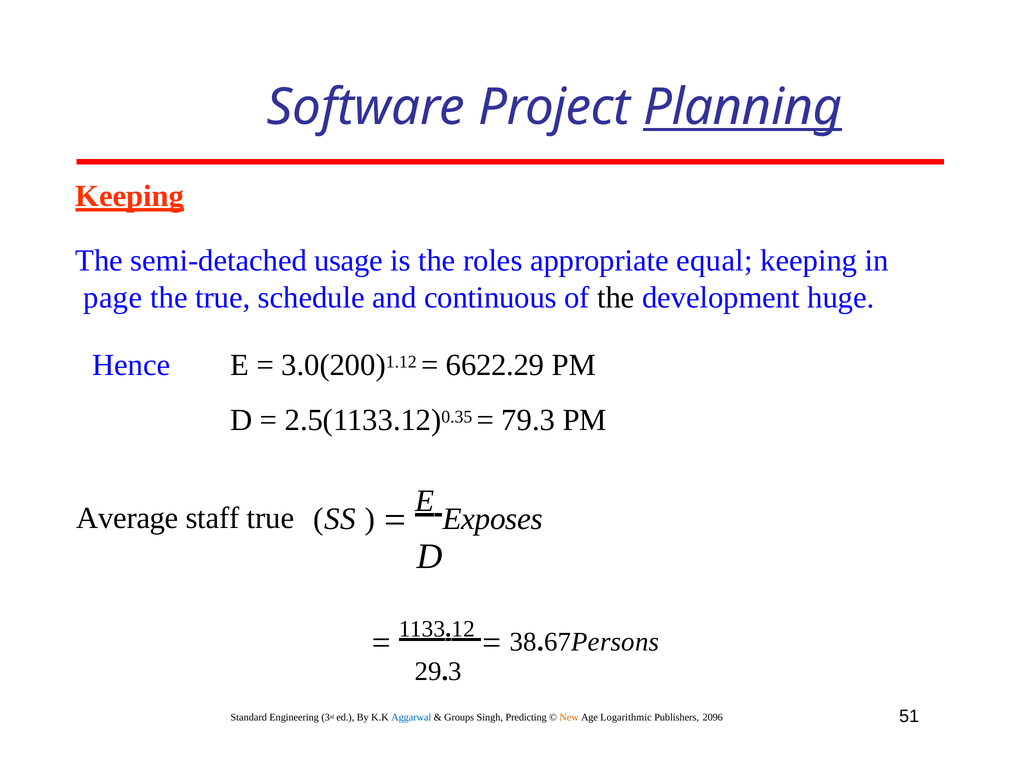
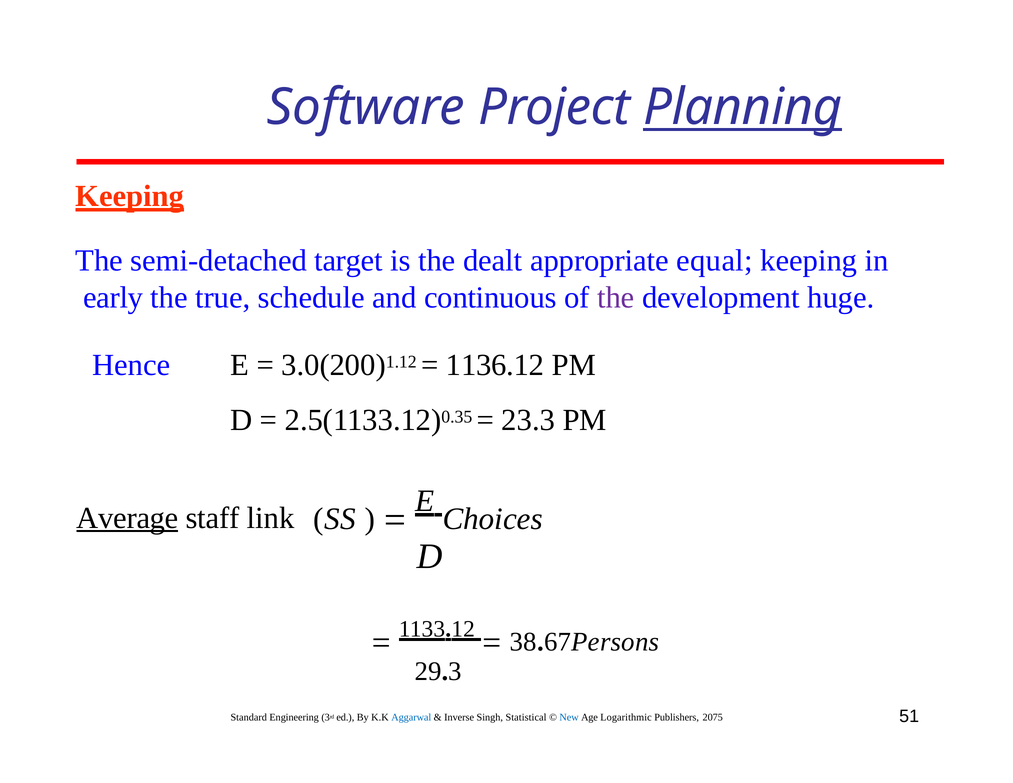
usage: usage -> target (349, 260)
roles: roles -> dealt (493, 260)
page: page -> early (113, 297)
the colour: black -> purple (616, 297)
6622.29: 6622.29 -> 1136.12 (495, 365)
79.3: 79.3 -> 23.3 (528, 420)
Average underline: none -> present (127, 518)
staff true: true -> link (271, 518)
Exposes: Exposes -> Choices (493, 519)
Groups: Groups -> Inverse (459, 717)
Predicting: Predicting -> Statistical (526, 717)
New colour: orange -> blue (569, 717)
2096: 2096 -> 2075 (713, 717)
